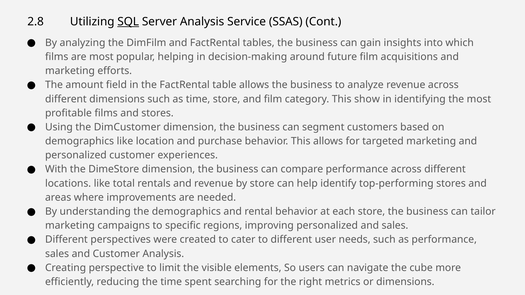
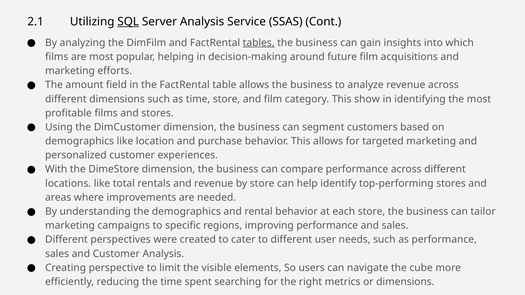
2.8: 2.8 -> 2.1 (36, 22)
tables underline: none -> present (259, 43)
improving personalized: personalized -> performance (327, 226)
